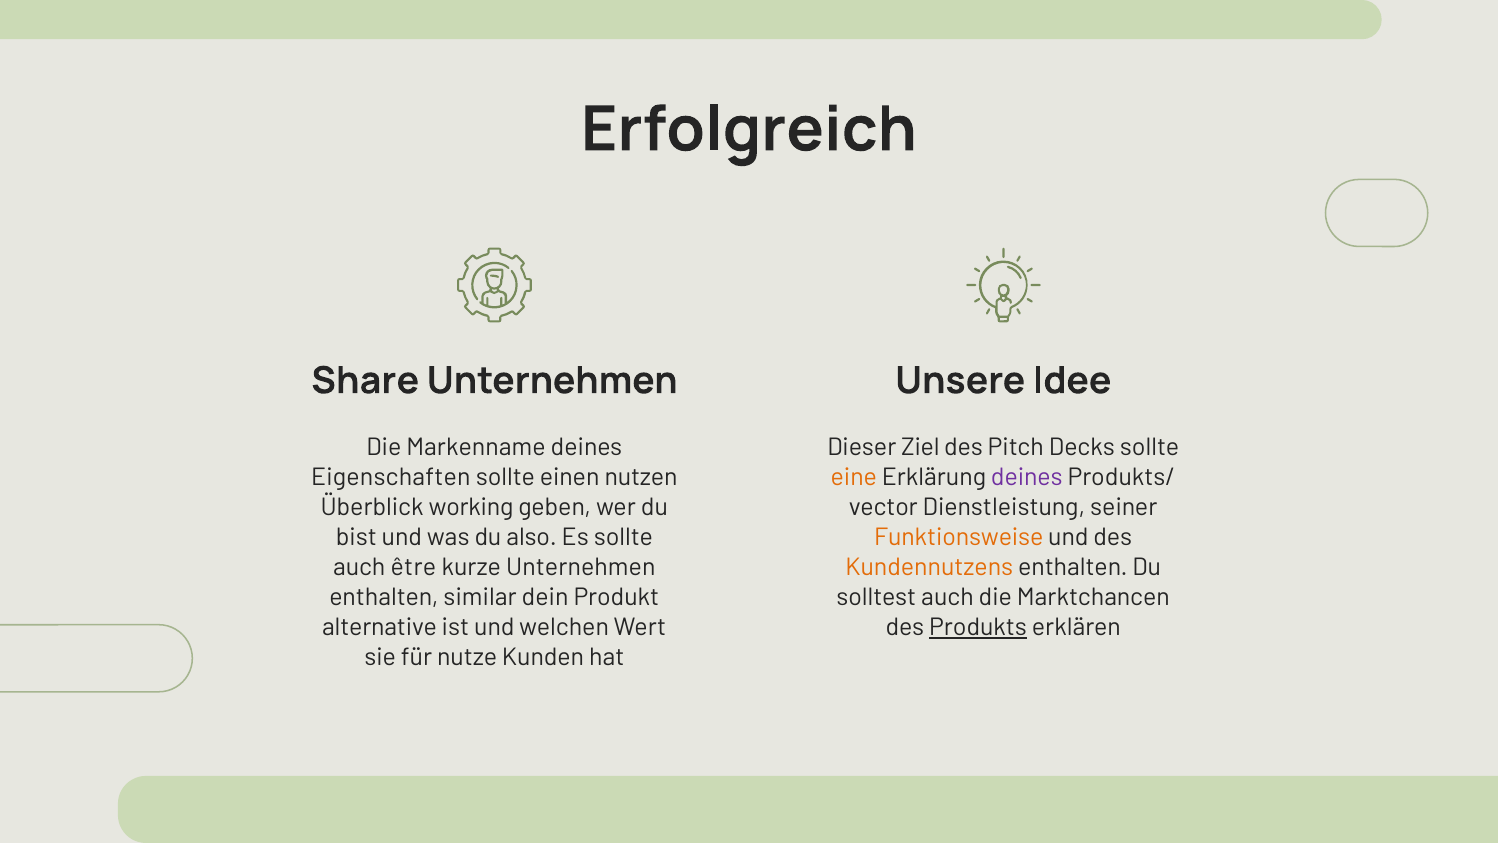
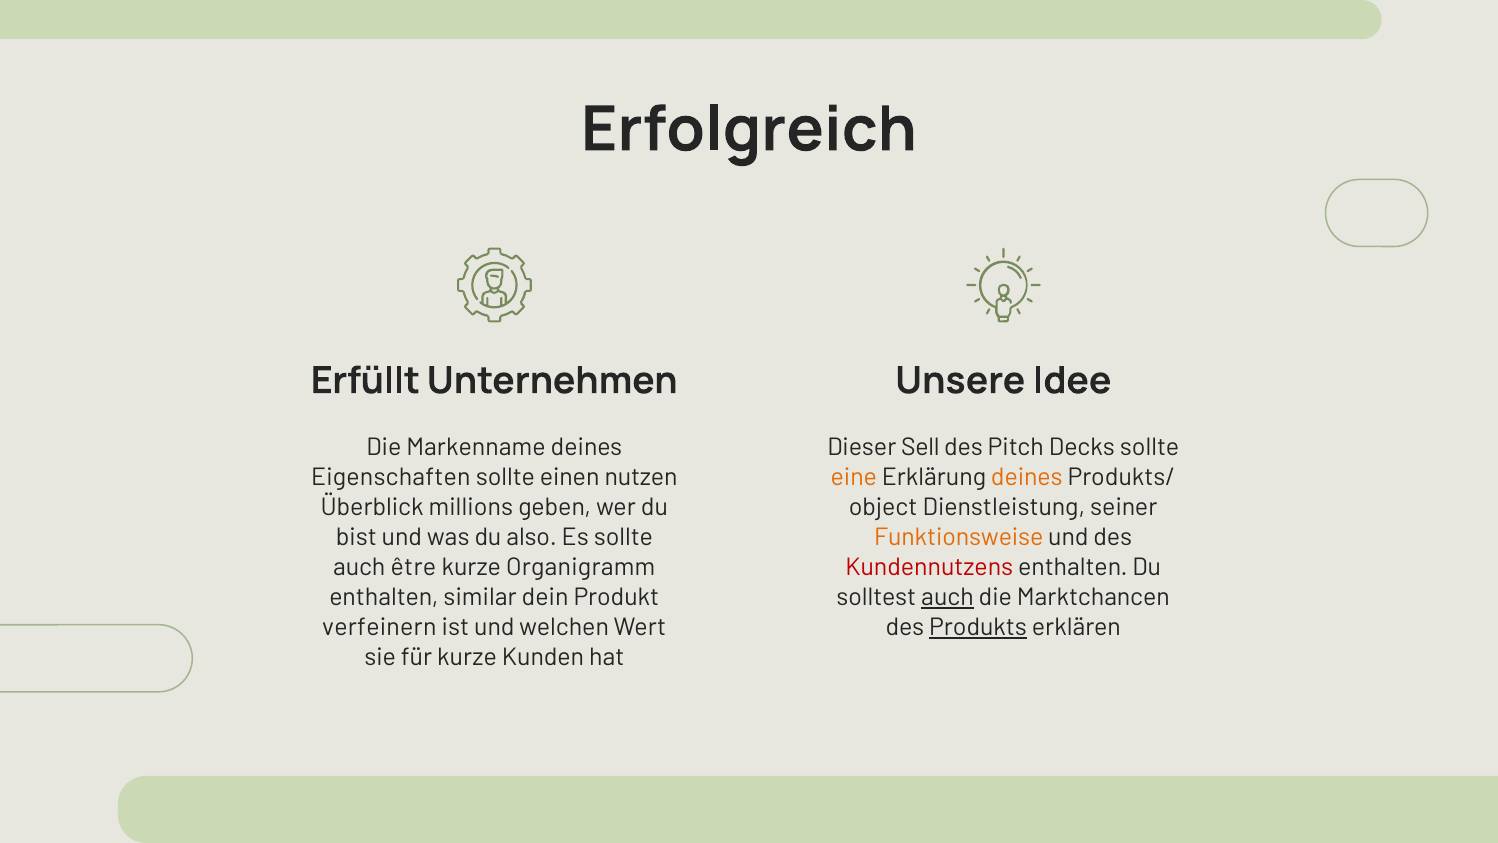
Share: Share -> Erfüllt (365, 381)
Ziel: Ziel -> Sell (920, 447)
deines colour: purple -> orange (1027, 477)
working: working -> millions (471, 507)
vector: vector -> object (883, 507)
kurze Unternehmen: Unternehmen -> Organigramm (581, 567)
Kundennutzens colour: orange -> red (929, 567)
auch underline: none -> present (948, 597)
alternative: alternative -> verfeinern (379, 627)
für nutze: nutze -> kurze (467, 657)
